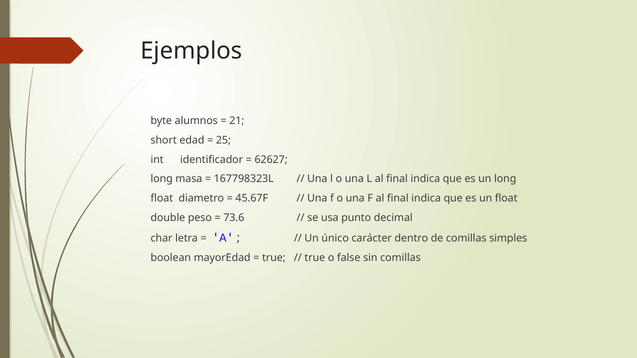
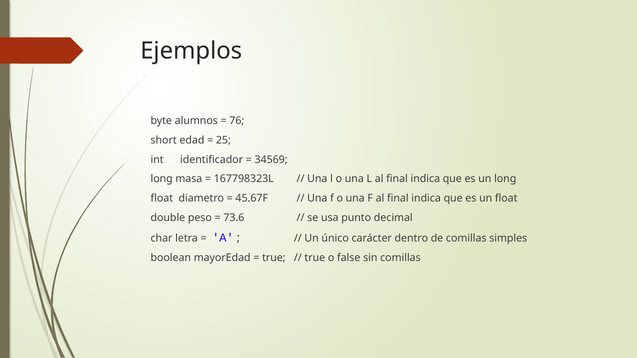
21: 21 -> 76 (237, 121)
62627: 62627 -> 34569 (271, 160)
